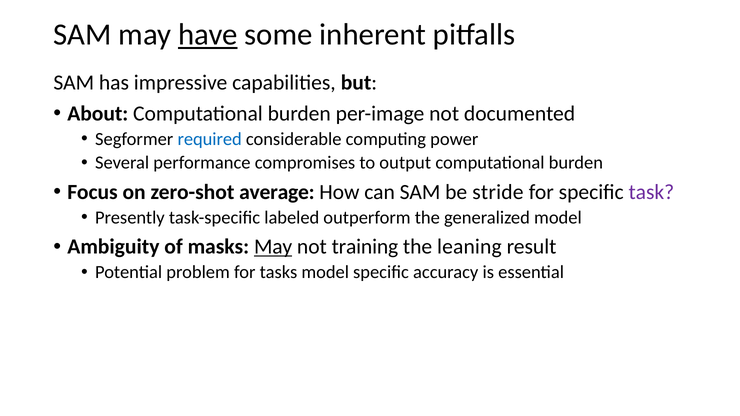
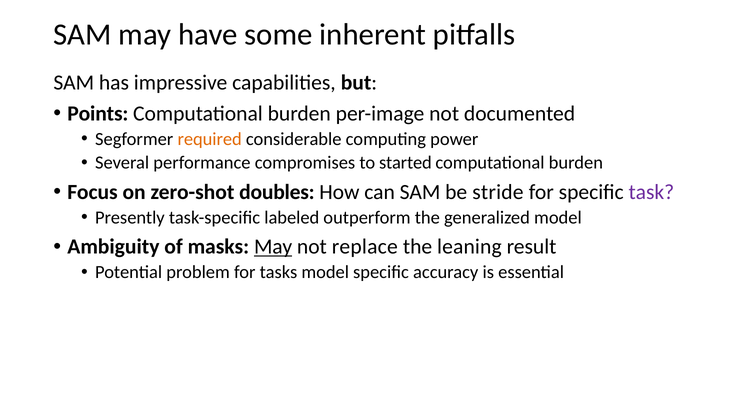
have underline: present -> none (208, 35)
About: About -> Points (98, 113)
required colour: blue -> orange (210, 139)
output: output -> started (405, 163)
average: average -> doubles (277, 192)
training: training -> replace (365, 247)
